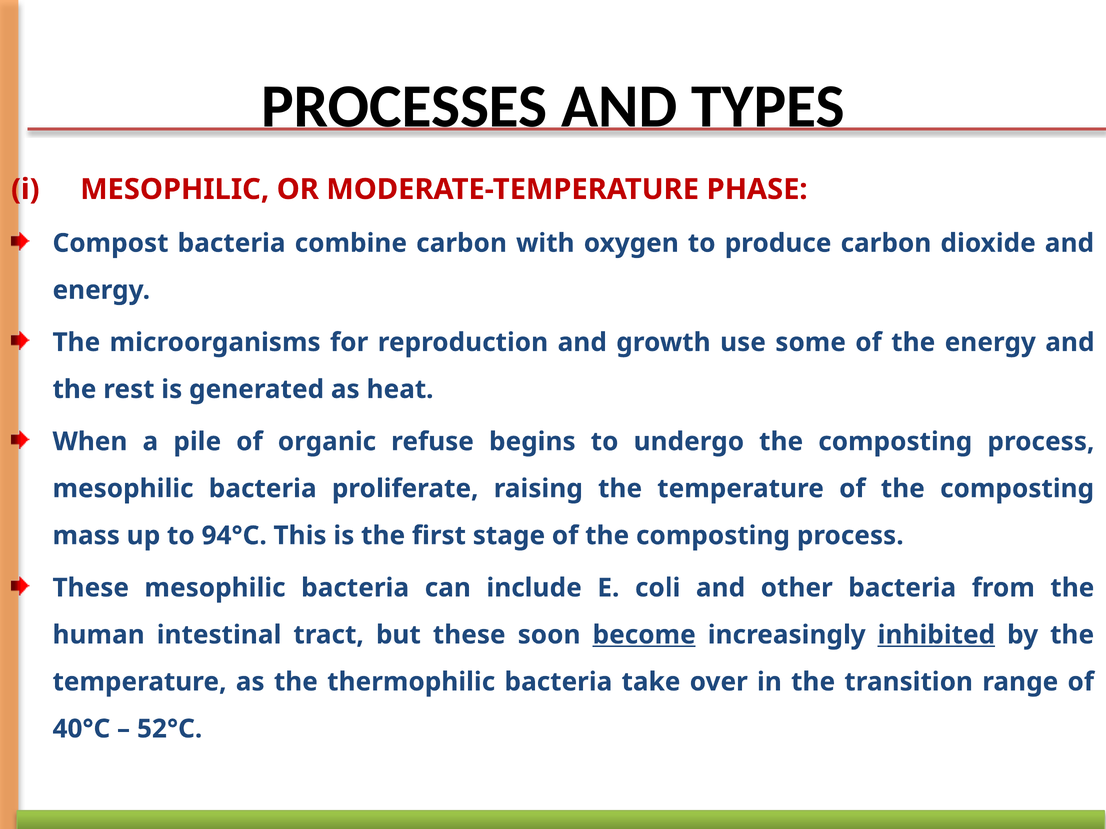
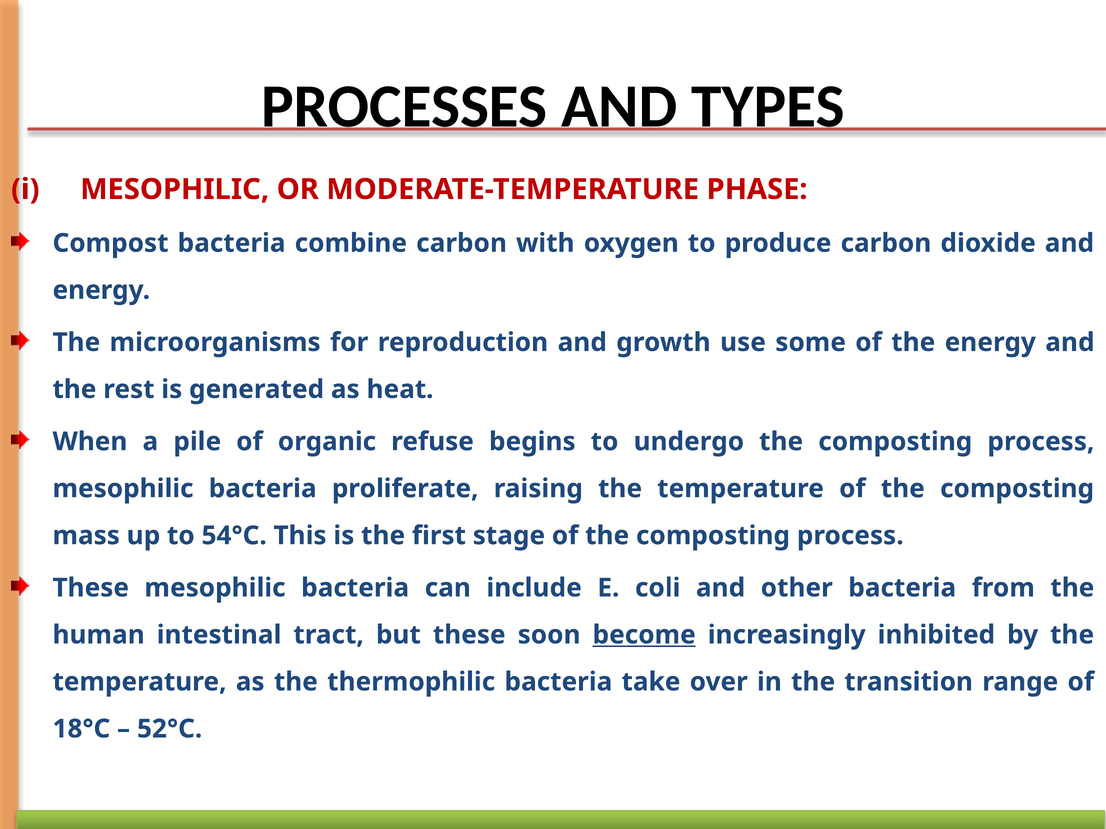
94°C: 94°C -> 54°C (234, 536)
inhibited underline: present -> none (936, 635)
40°C: 40°C -> 18°C (81, 729)
